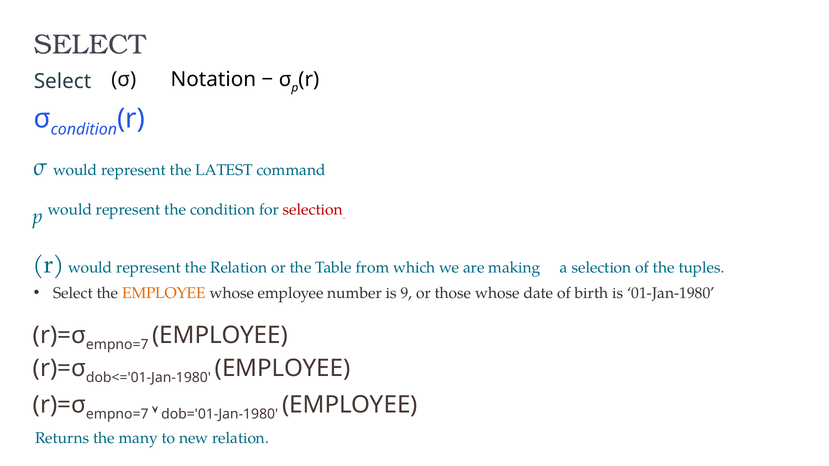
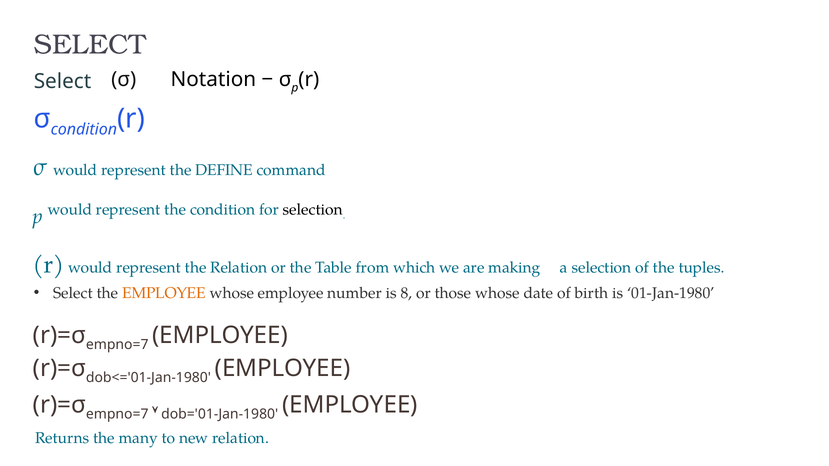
LATEST: LATEST -> DEFINE (224, 170)
selection colour: red -> black (313, 210)
9: 9 -> 8 (406, 293)
